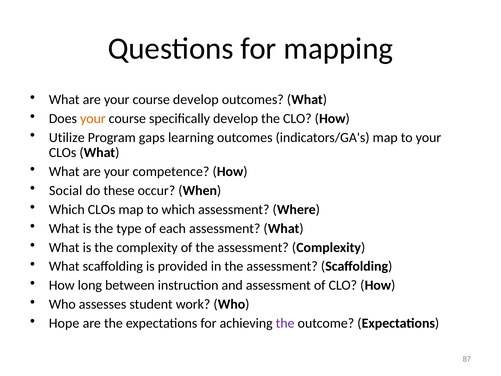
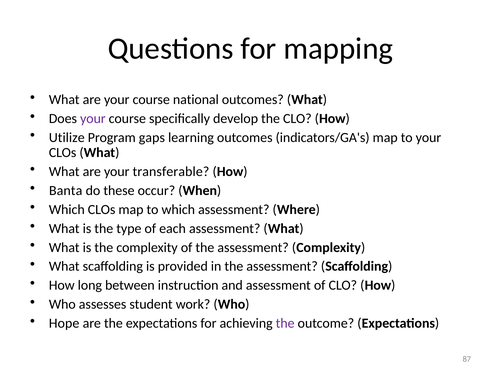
course develop: develop -> national (196, 99)
your colour: orange -> purple (93, 118)
competence: competence -> transferable (171, 171)
Social: Social -> Banta (66, 190)
